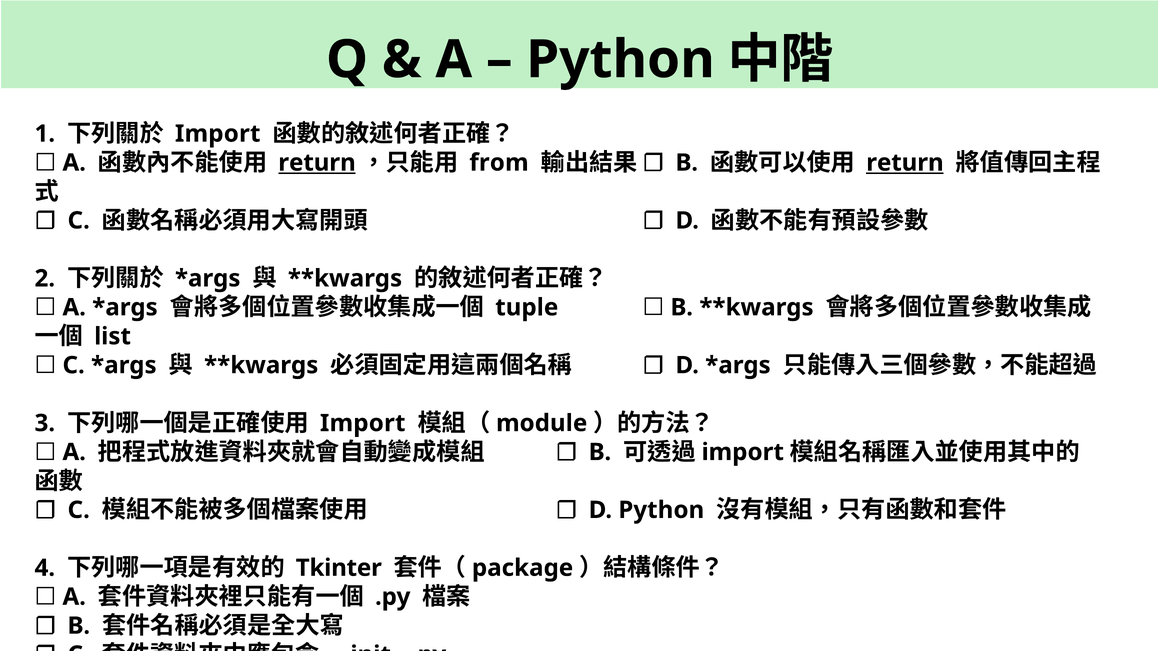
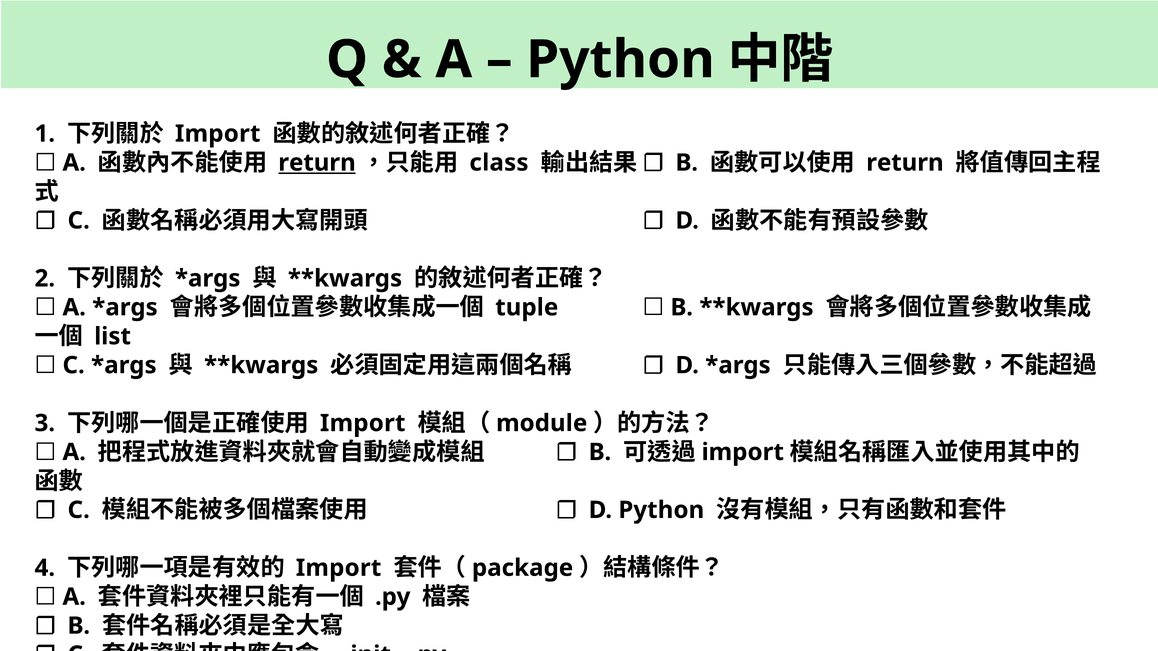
from: from -> class (499, 163)
return underline: present -> none (905, 163)
Tkinter: Tkinter -> Import (339, 568)
